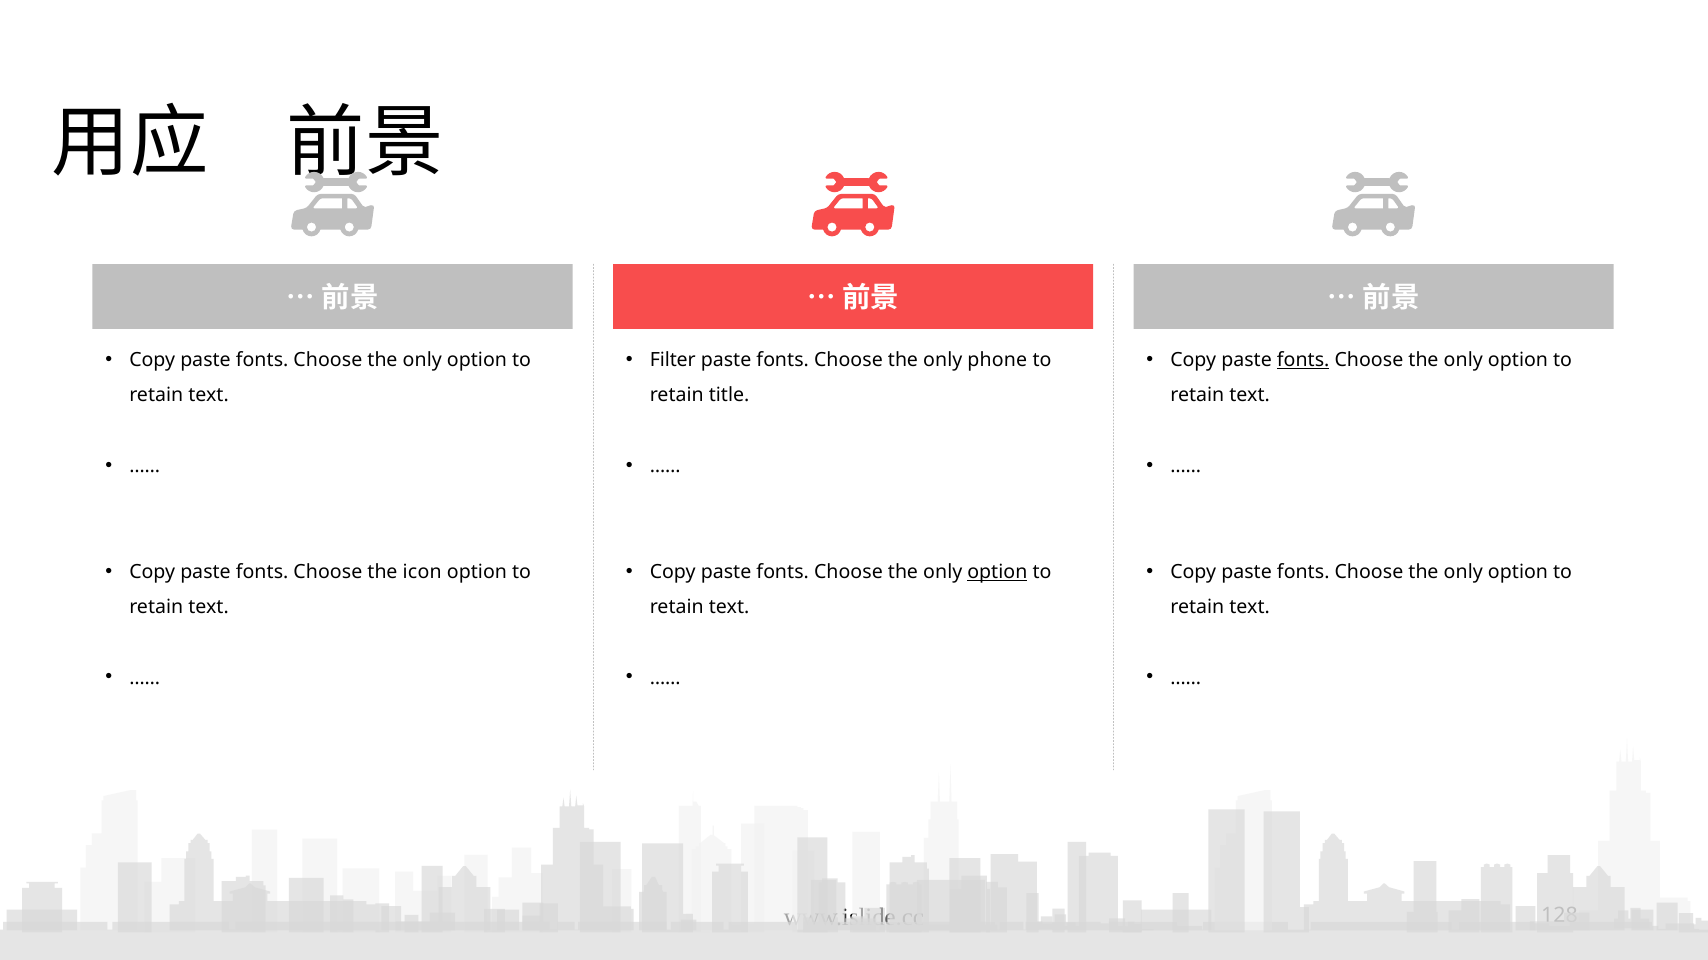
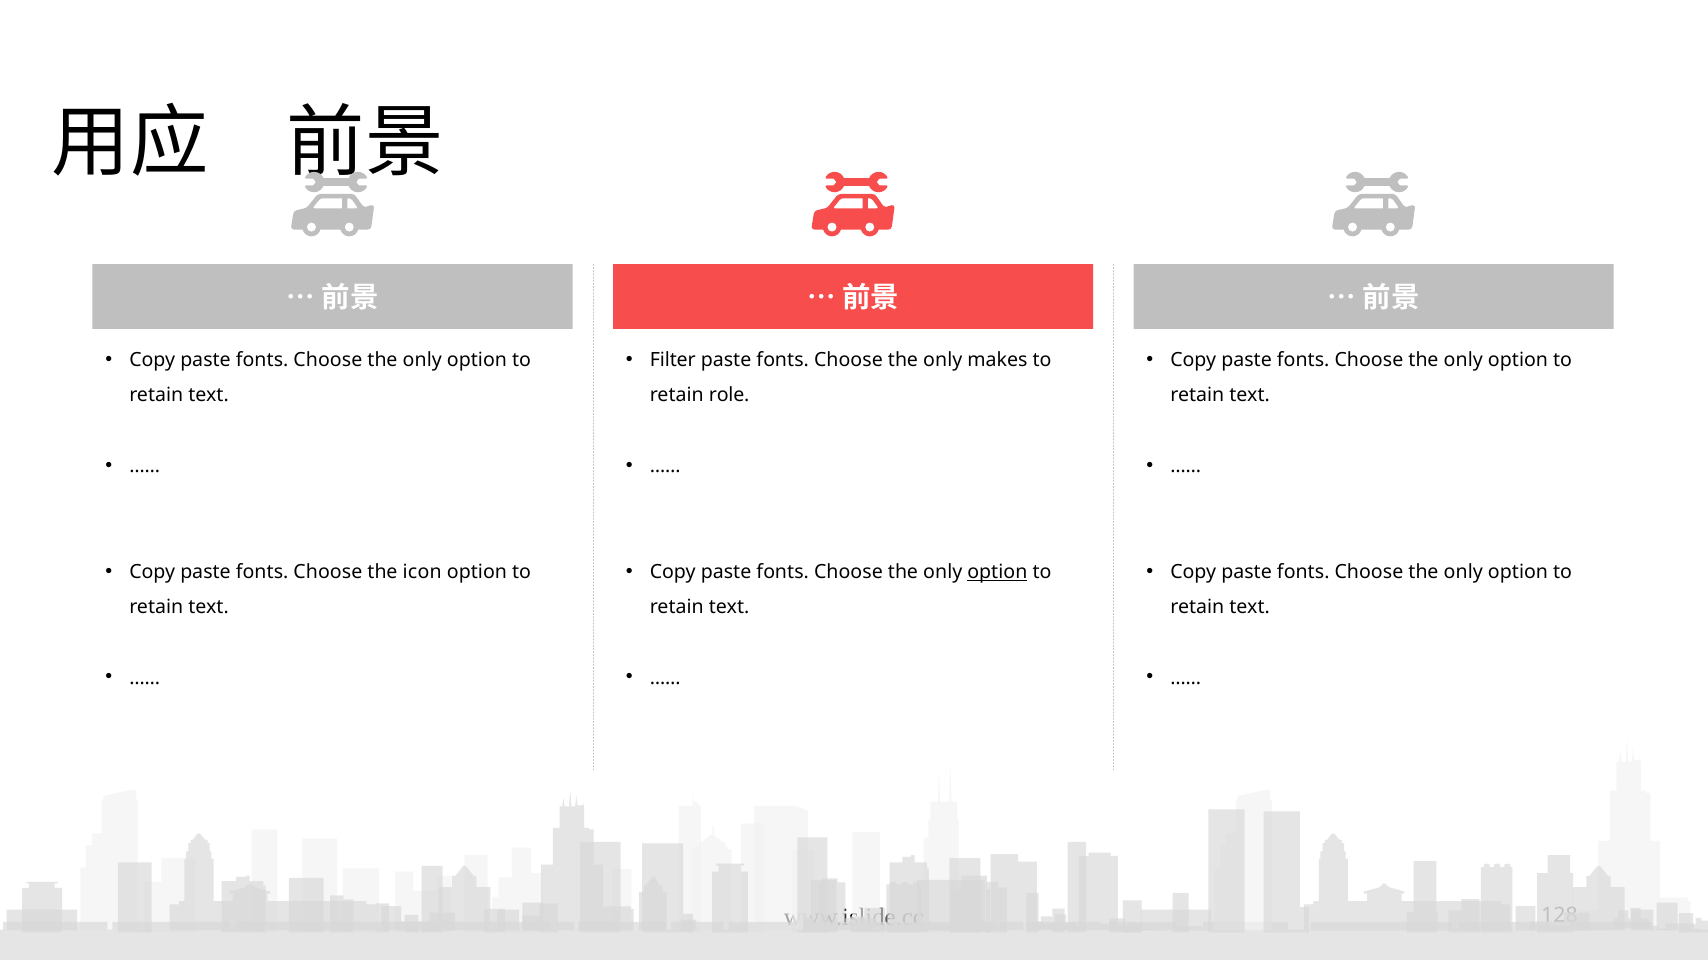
phone: phone -> makes (997, 360)
fonts underline: present -> none (1303, 360)
title: title -> role (729, 396)
